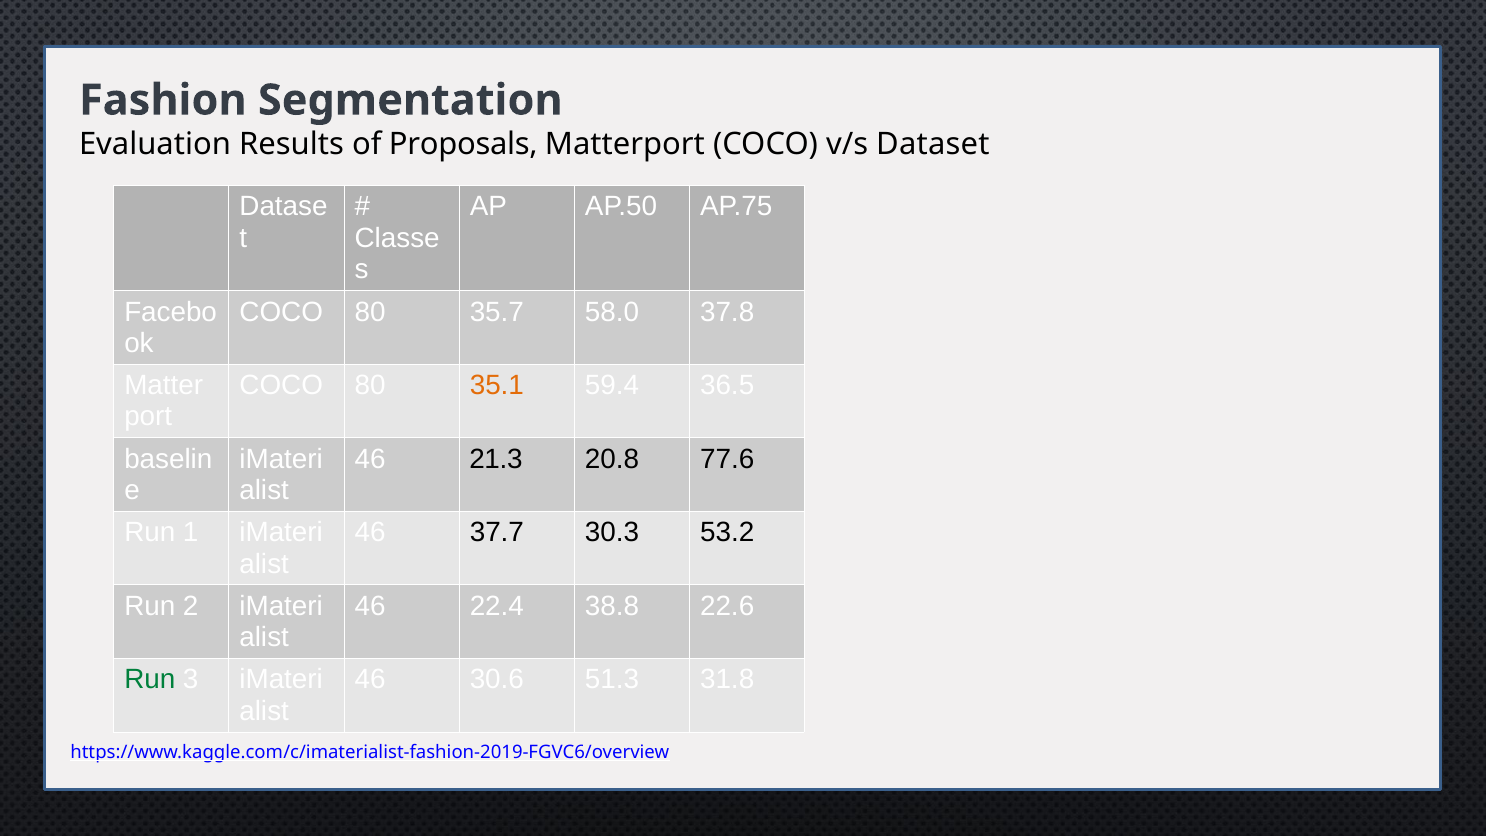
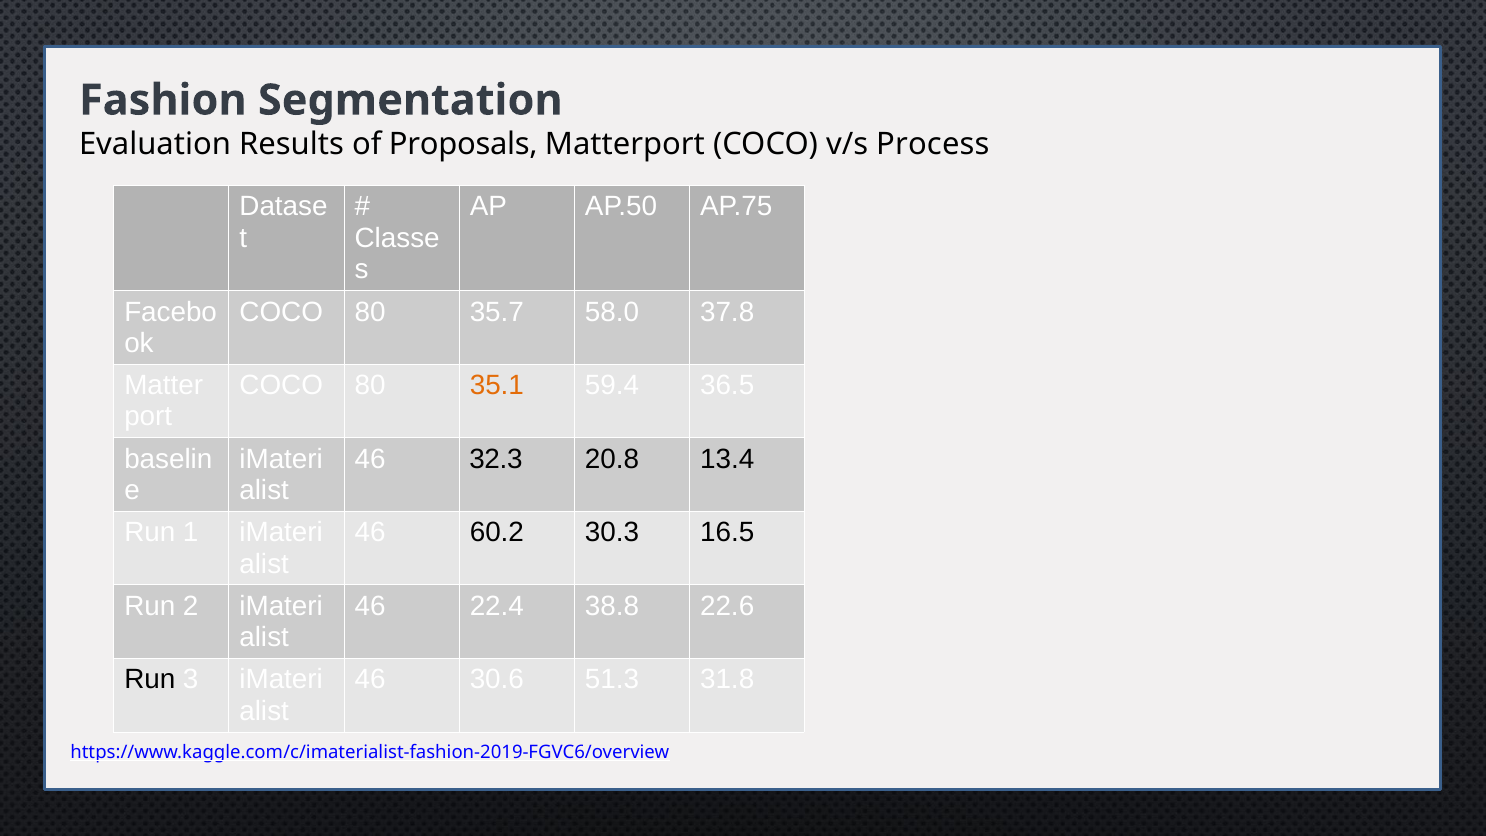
Dataset: Dataset -> Process (933, 144)
21.3: 21.3 -> 32.3 (496, 459)
77.6: 77.6 -> 13.4 (727, 459)
37.7: 37.7 -> 60.2 (497, 533)
53.2: 53.2 -> 16.5 (727, 533)
Run colour: green -> black (150, 680)
